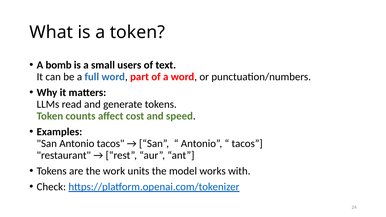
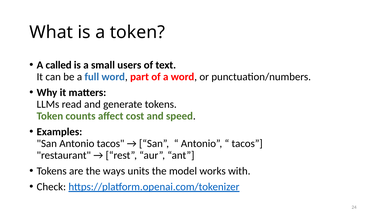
bomb: bomb -> called (59, 65)
work: work -> ways (114, 171)
